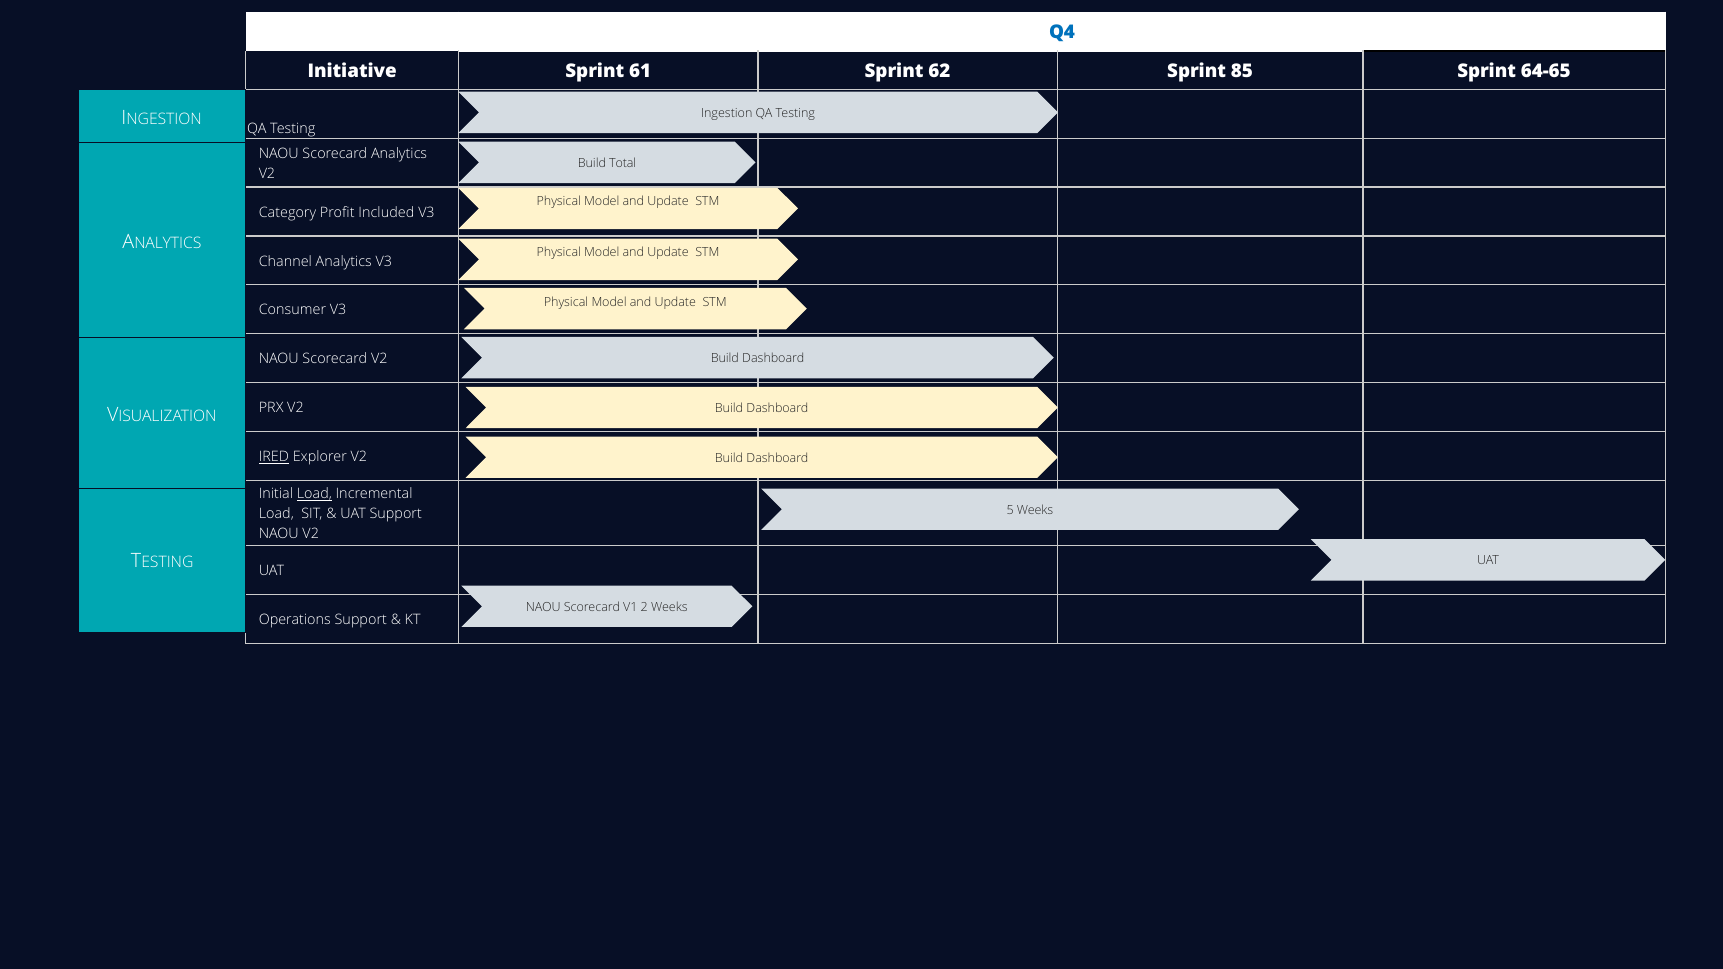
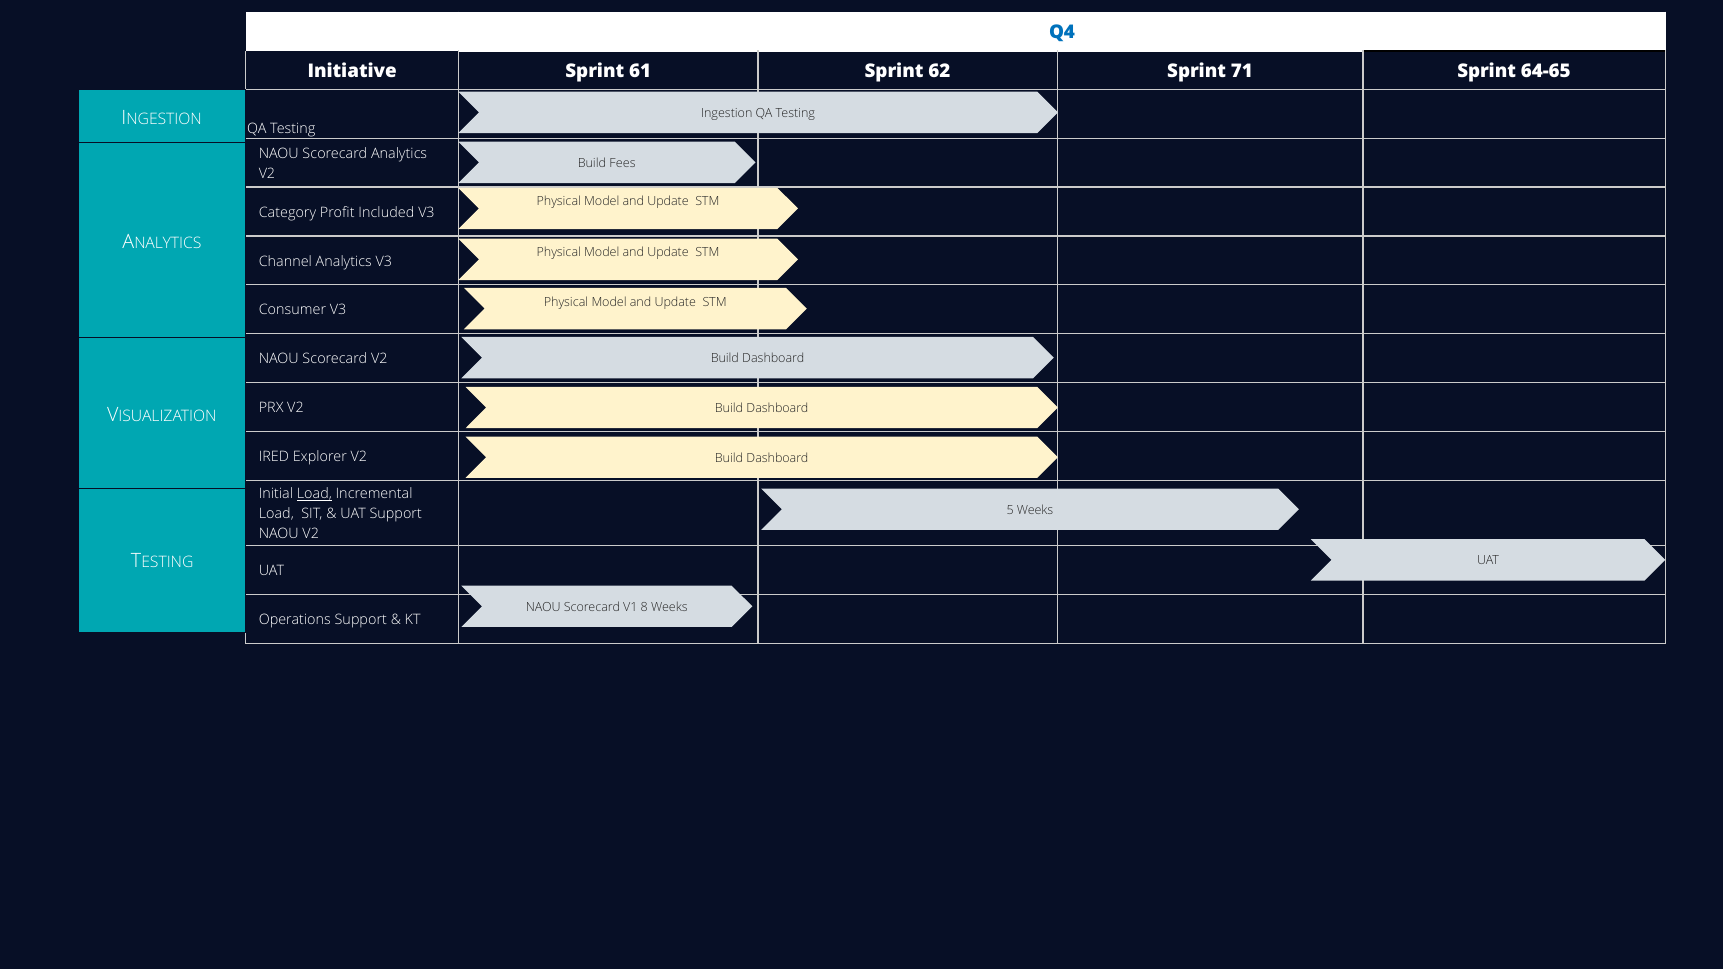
85: 85 -> 71 (1242, 71)
Total: Total -> Fees (623, 163)
IRED underline: present -> none (274, 457)
V1 2: 2 -> 8 (644, 607)
